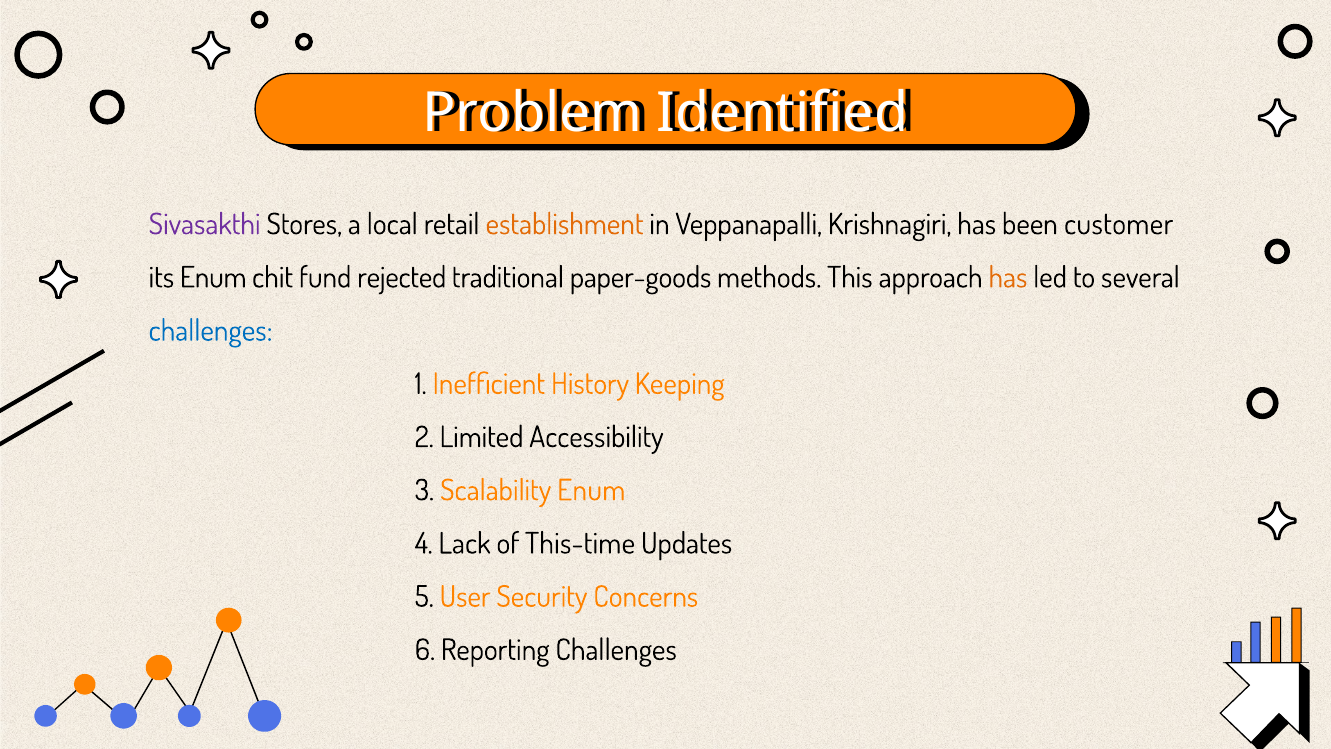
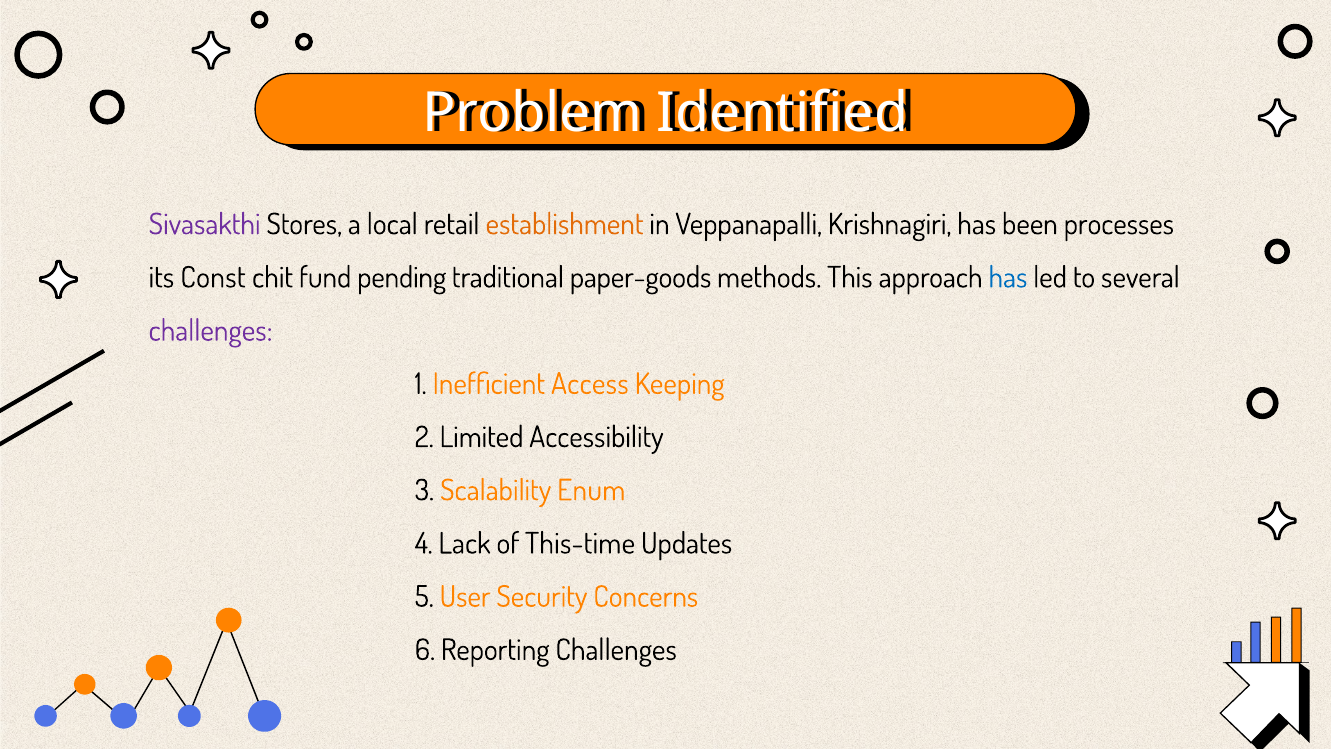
customer: customer -> processes (1119, 224)
its Enum: Enum -> Const (213, 278)
rejected: rejected -> pending (402, 278)
has colour: orange -> blue (1008, 278)
challenges colour: blue -> purple (211, 331)
History: History -> Access (590, 384)
